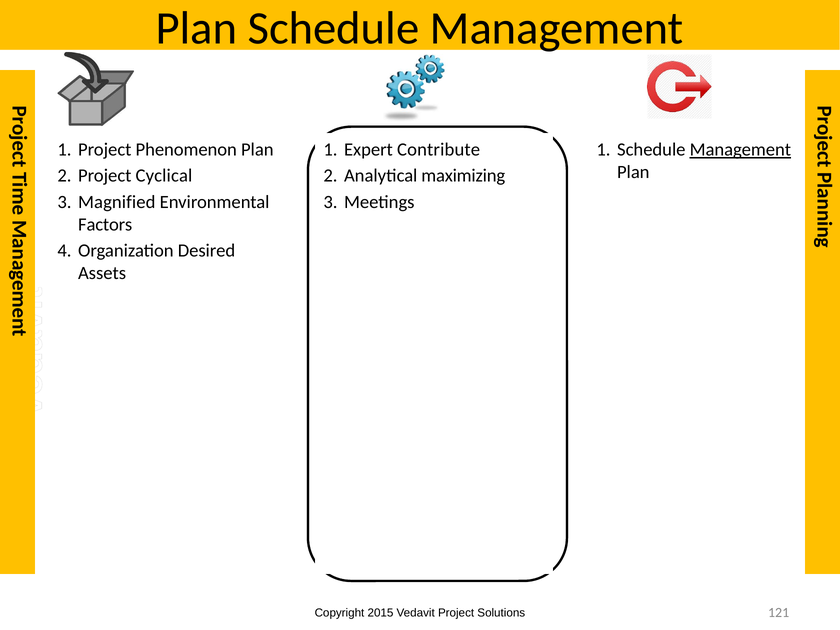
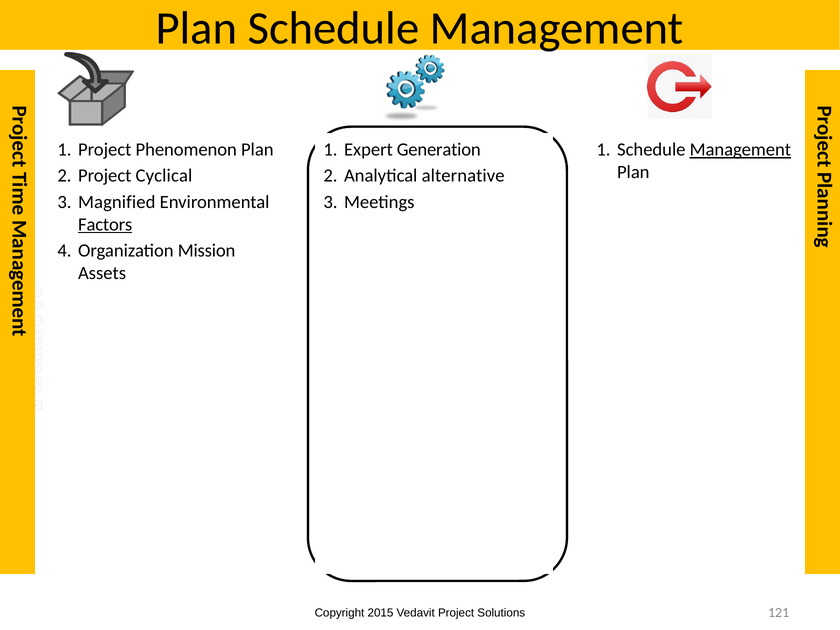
Contribute: Contribute -> Generation (439, 150)
maximizing: maximizing -> alternative (463, 176)
Factors underline: none -> present (105, 224)
Desired: Desired -> Mission (207, 250)
